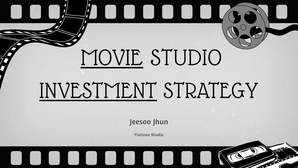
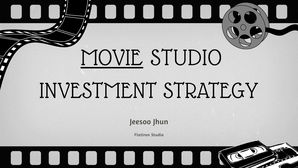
INVESTMENT underline: present -> none (98, 90)
